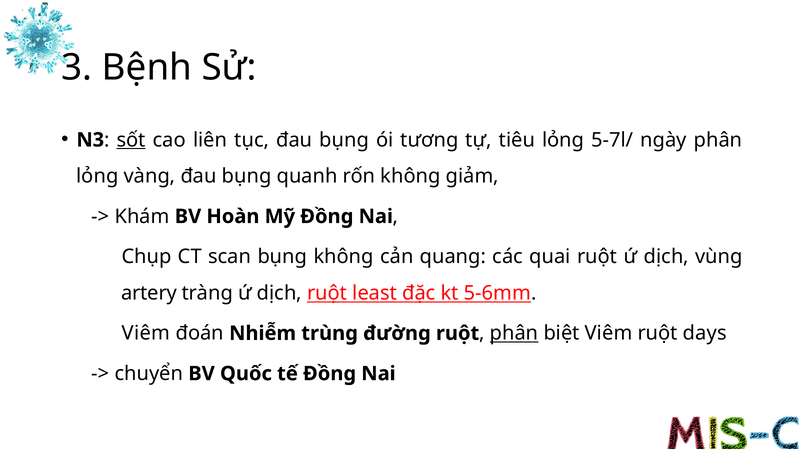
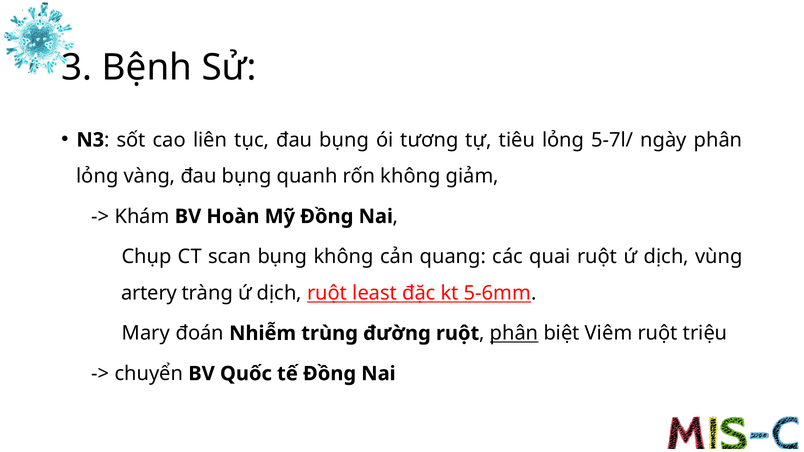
sốt underline: present -> none (131, 140)
Viêm: Viêm -> Mary (146, 333)
days: days -> triệu (705, 333)
